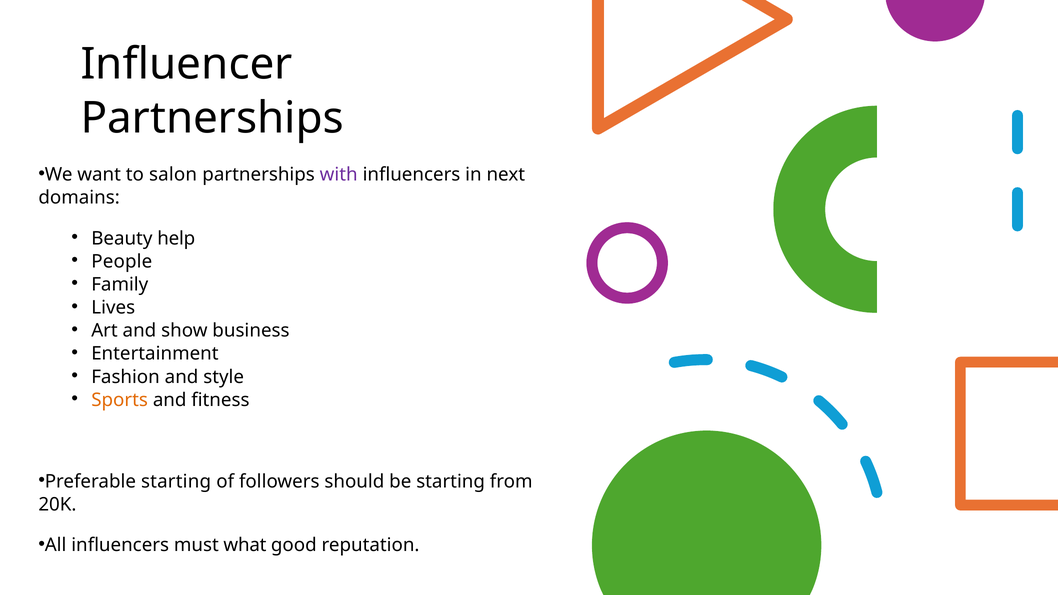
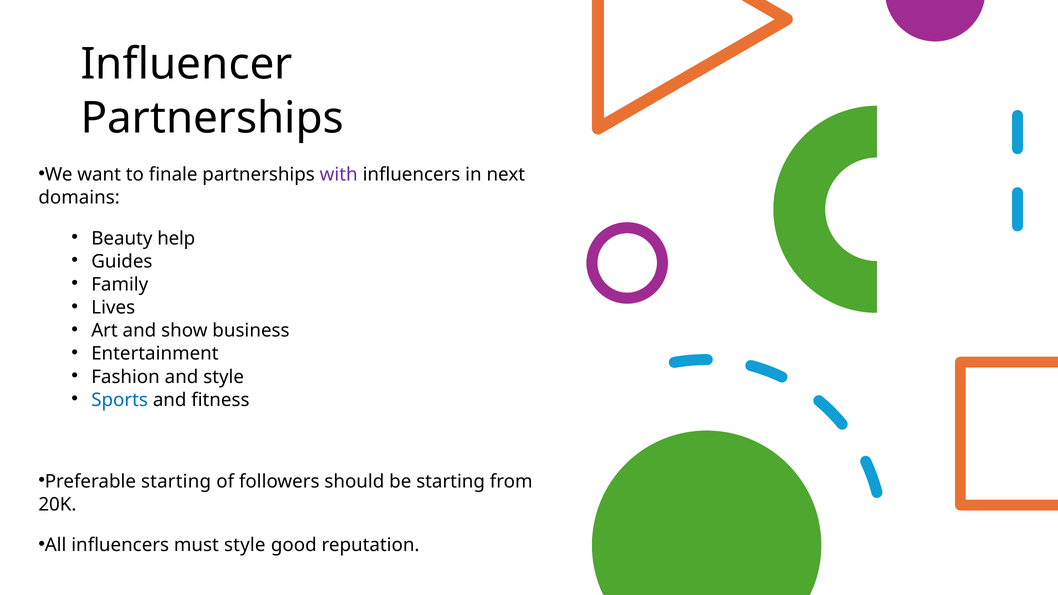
salon: salon -> finale (173, 175)
People: People -> Guides (122, 262)
Sports colour: orange -> blue (120, 400)
must what: what -> style (245, 545)
